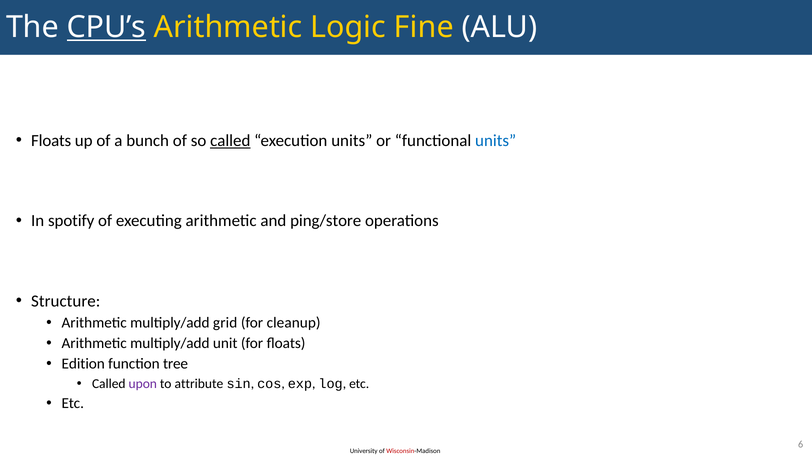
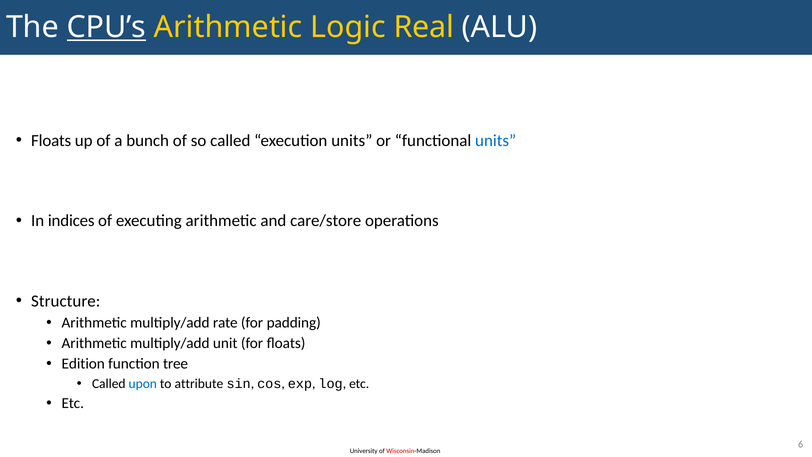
Fine: Fine -> Real (424, 27)
called underline: present -> none (230, 140)
spotify: spotify -> indices (71, 221)
ping/store: ping/store -> care/store (326, 221)
grid: grid -> rate (225, 322)
cleanup: cleanup -> padding (294, 322)
upon colour: purple -> blue (143, 383)
